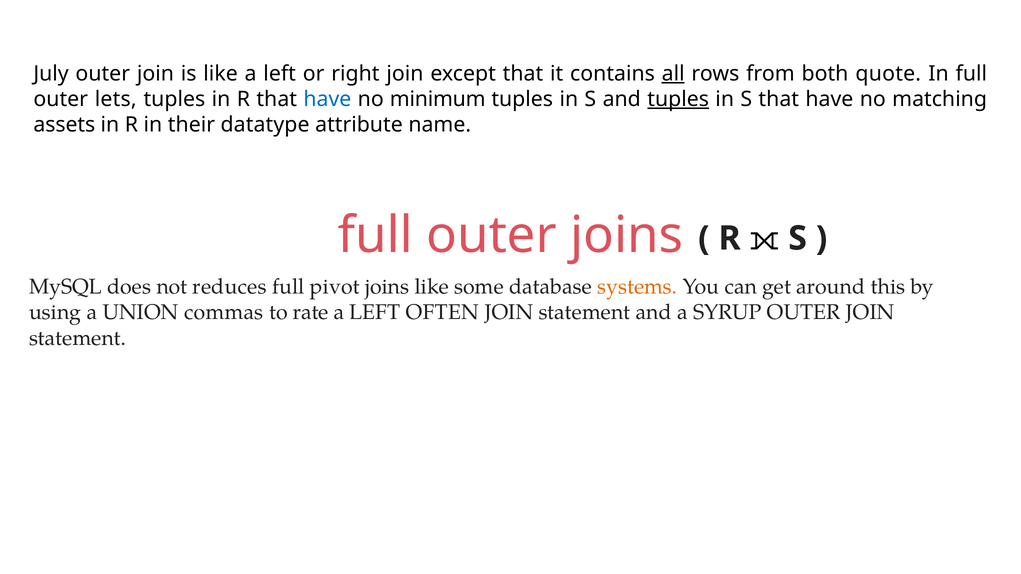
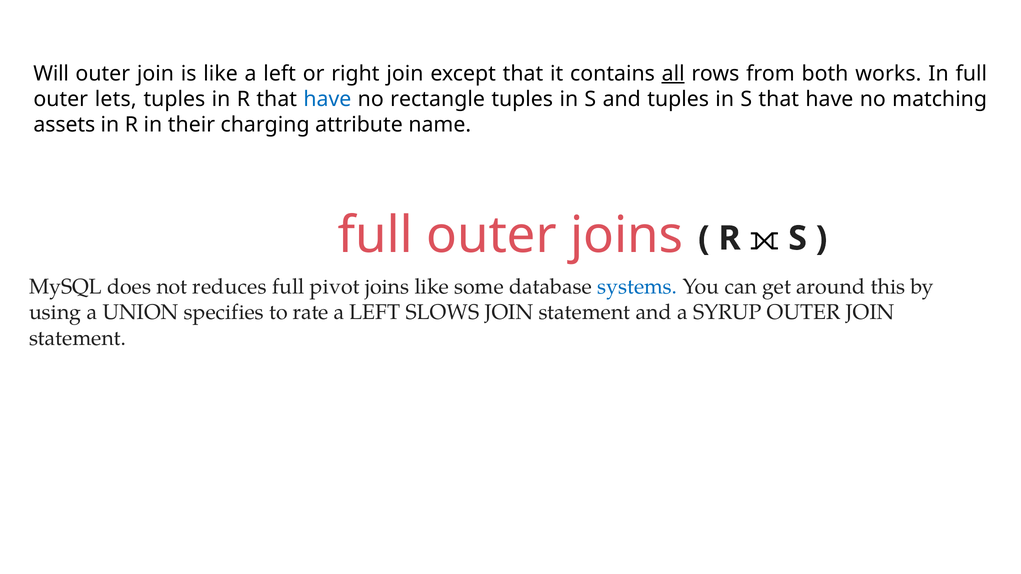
July: July -> Will (51, 74)
quote: quote -> works (888, 74)
minimum: minimum -> rectangle (438, 99)
tuples underline: present -> none (678, 99)
datatype: datatype -> charging (265, 125)
systems colour: orange -> blue (637, 287)
commas: commas -> specifies (224, 313)
OFTEN: OFTEN -> SLOWS (442, 313)
